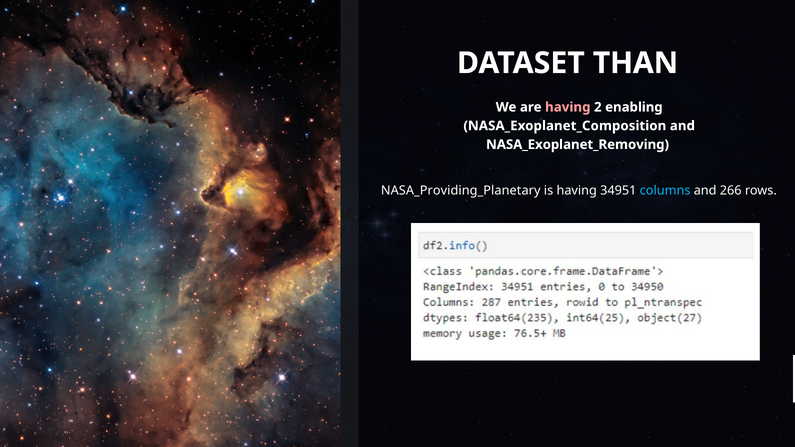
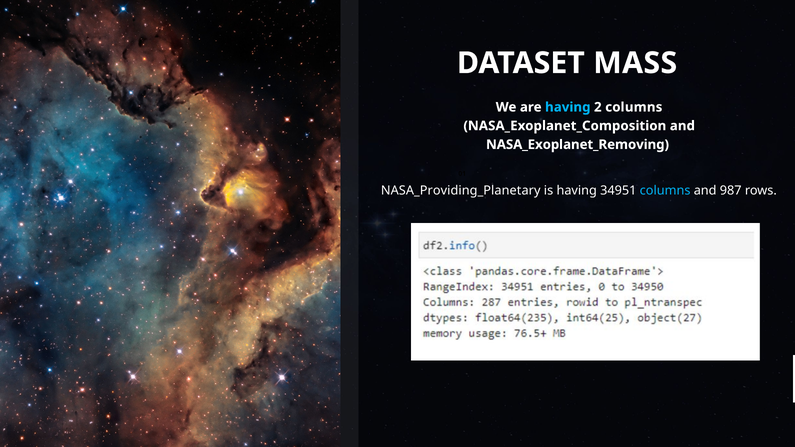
THAN: THAN -> MASS (635, 63)
having colour: pink -> light blue (568, 107)
2 enabling: enabling -> columns (634, 107)
266: 266 -> 987 (731, 190)
